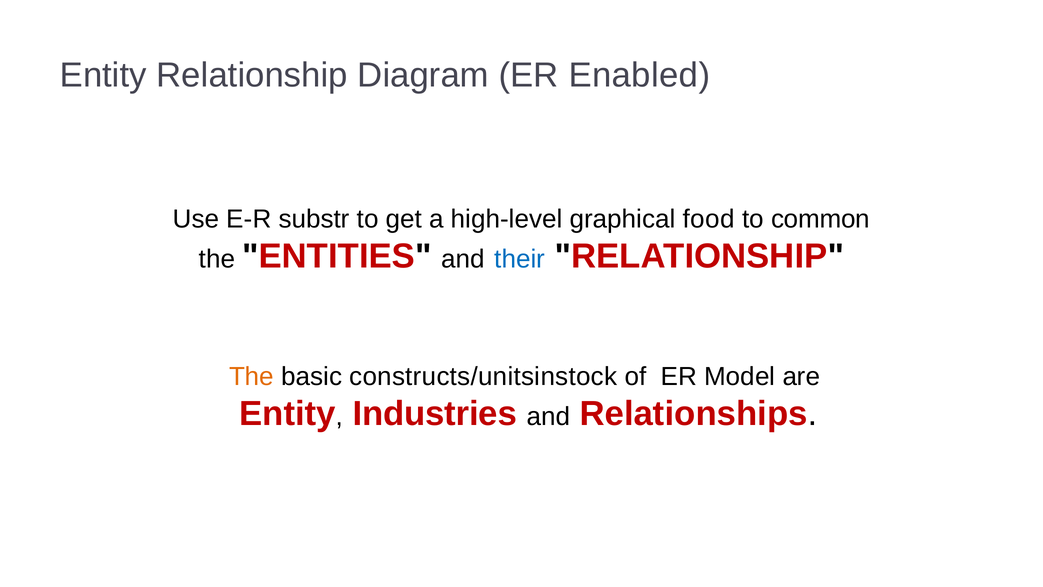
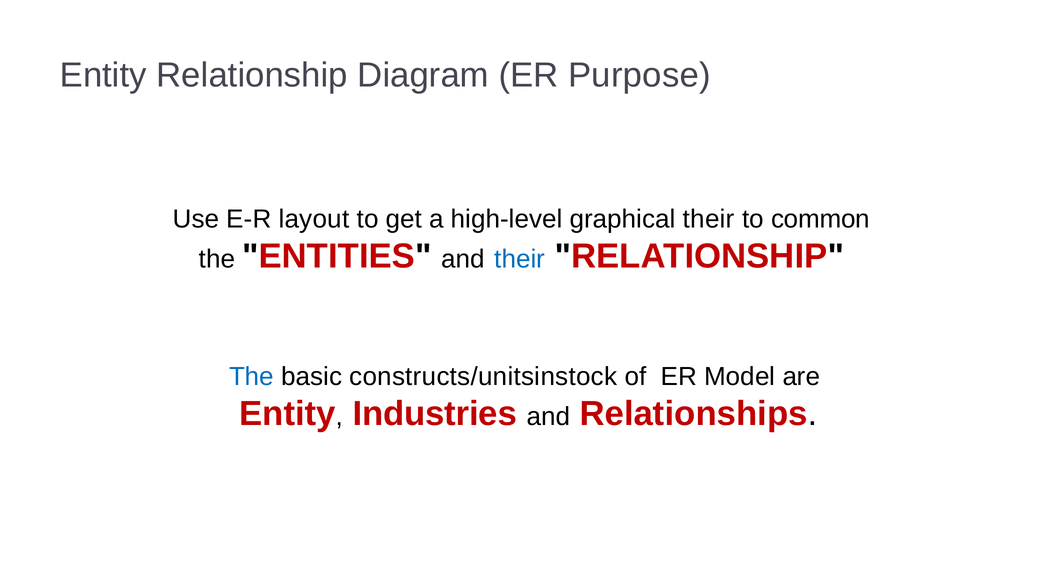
Enabled: Enabled -> Purpose (639, 75)
substr: substr -> layout (314, 219)
graphical food: food -> their (709, 219)
The colour: orange -> blue (252, 377)
